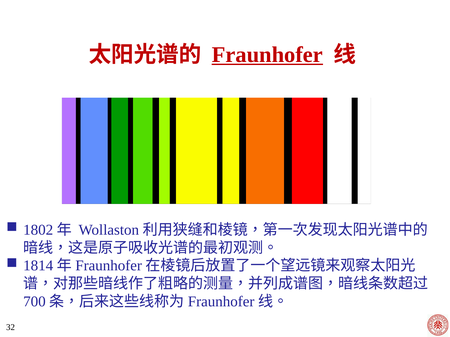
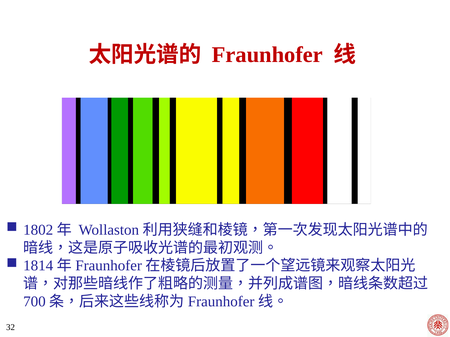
Fraunhofer underline: present -> none (267, 55)
